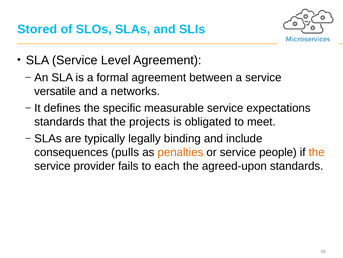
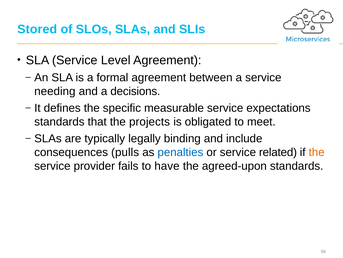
versatile: versatile -> needing (55, 91)
networks: networks -> decisions (135, 91)
penalties colour: orange -> blue (180, 152)
people: people -> related (278, 152)
each: each -> have (167, 166)
